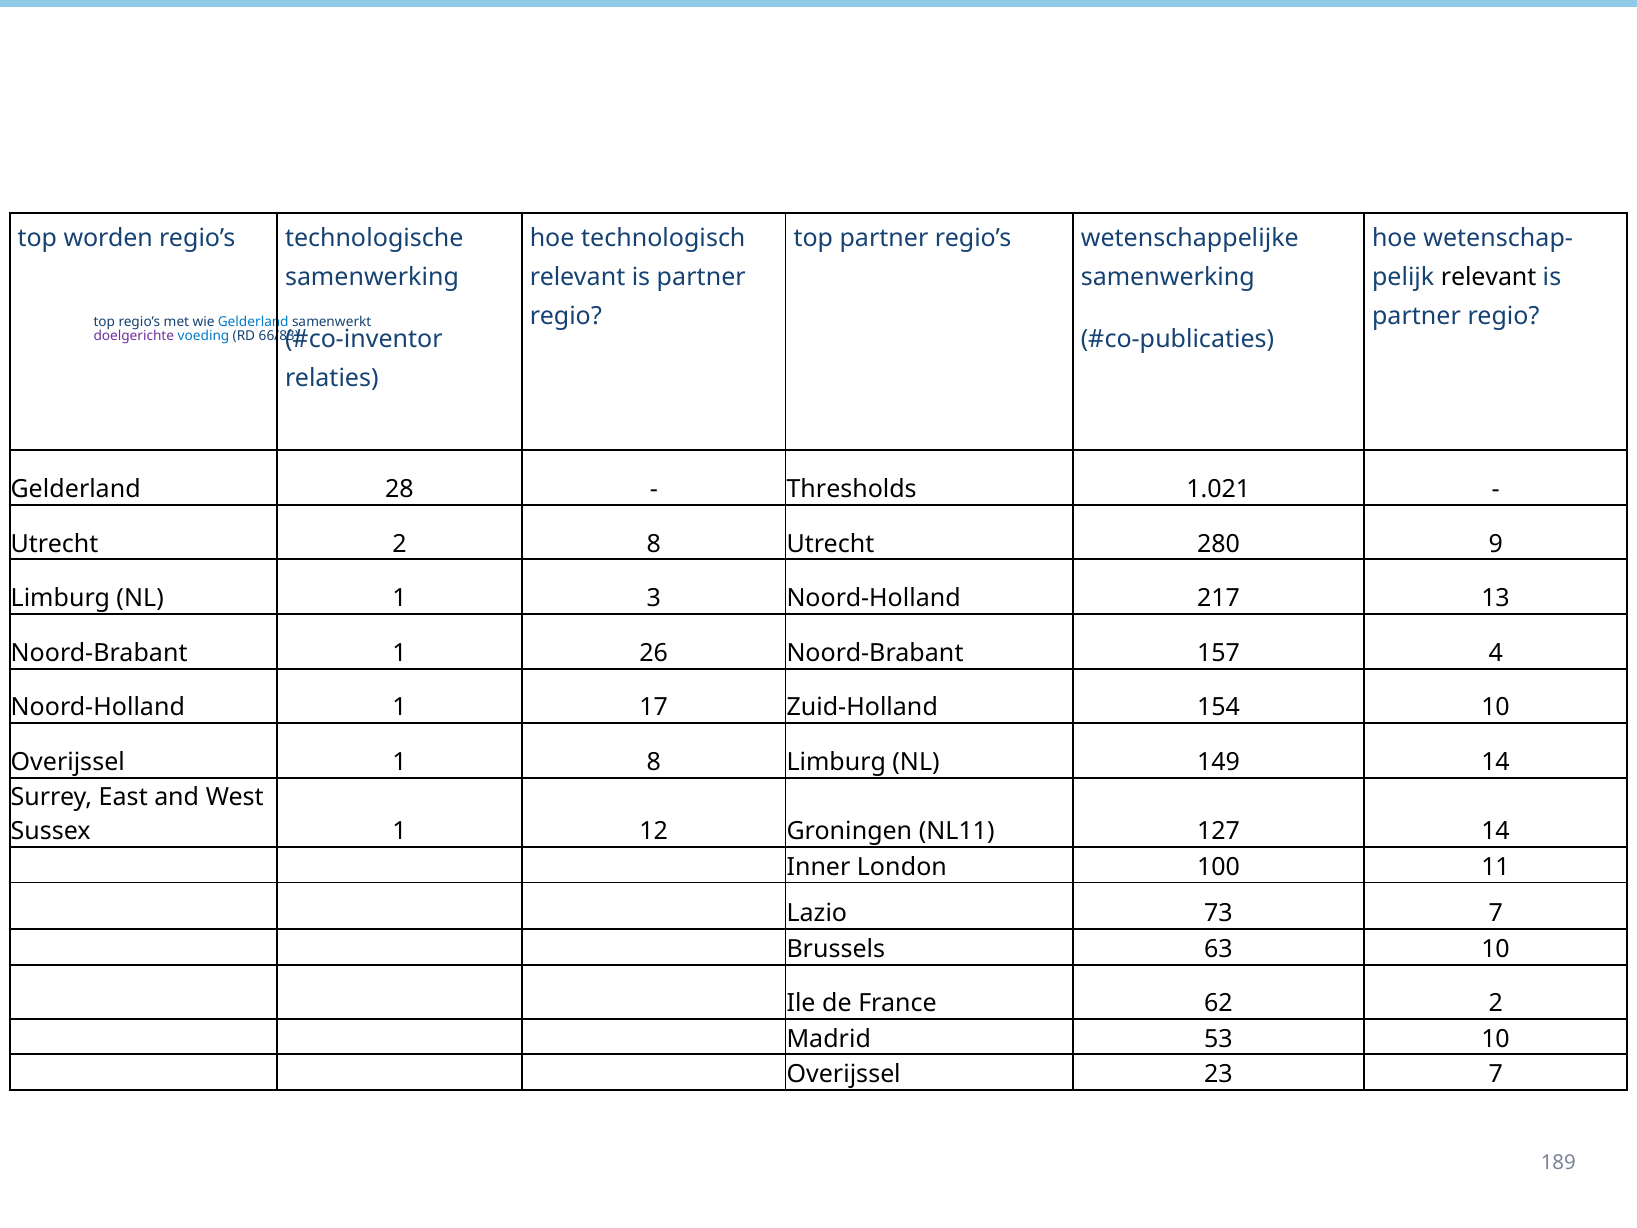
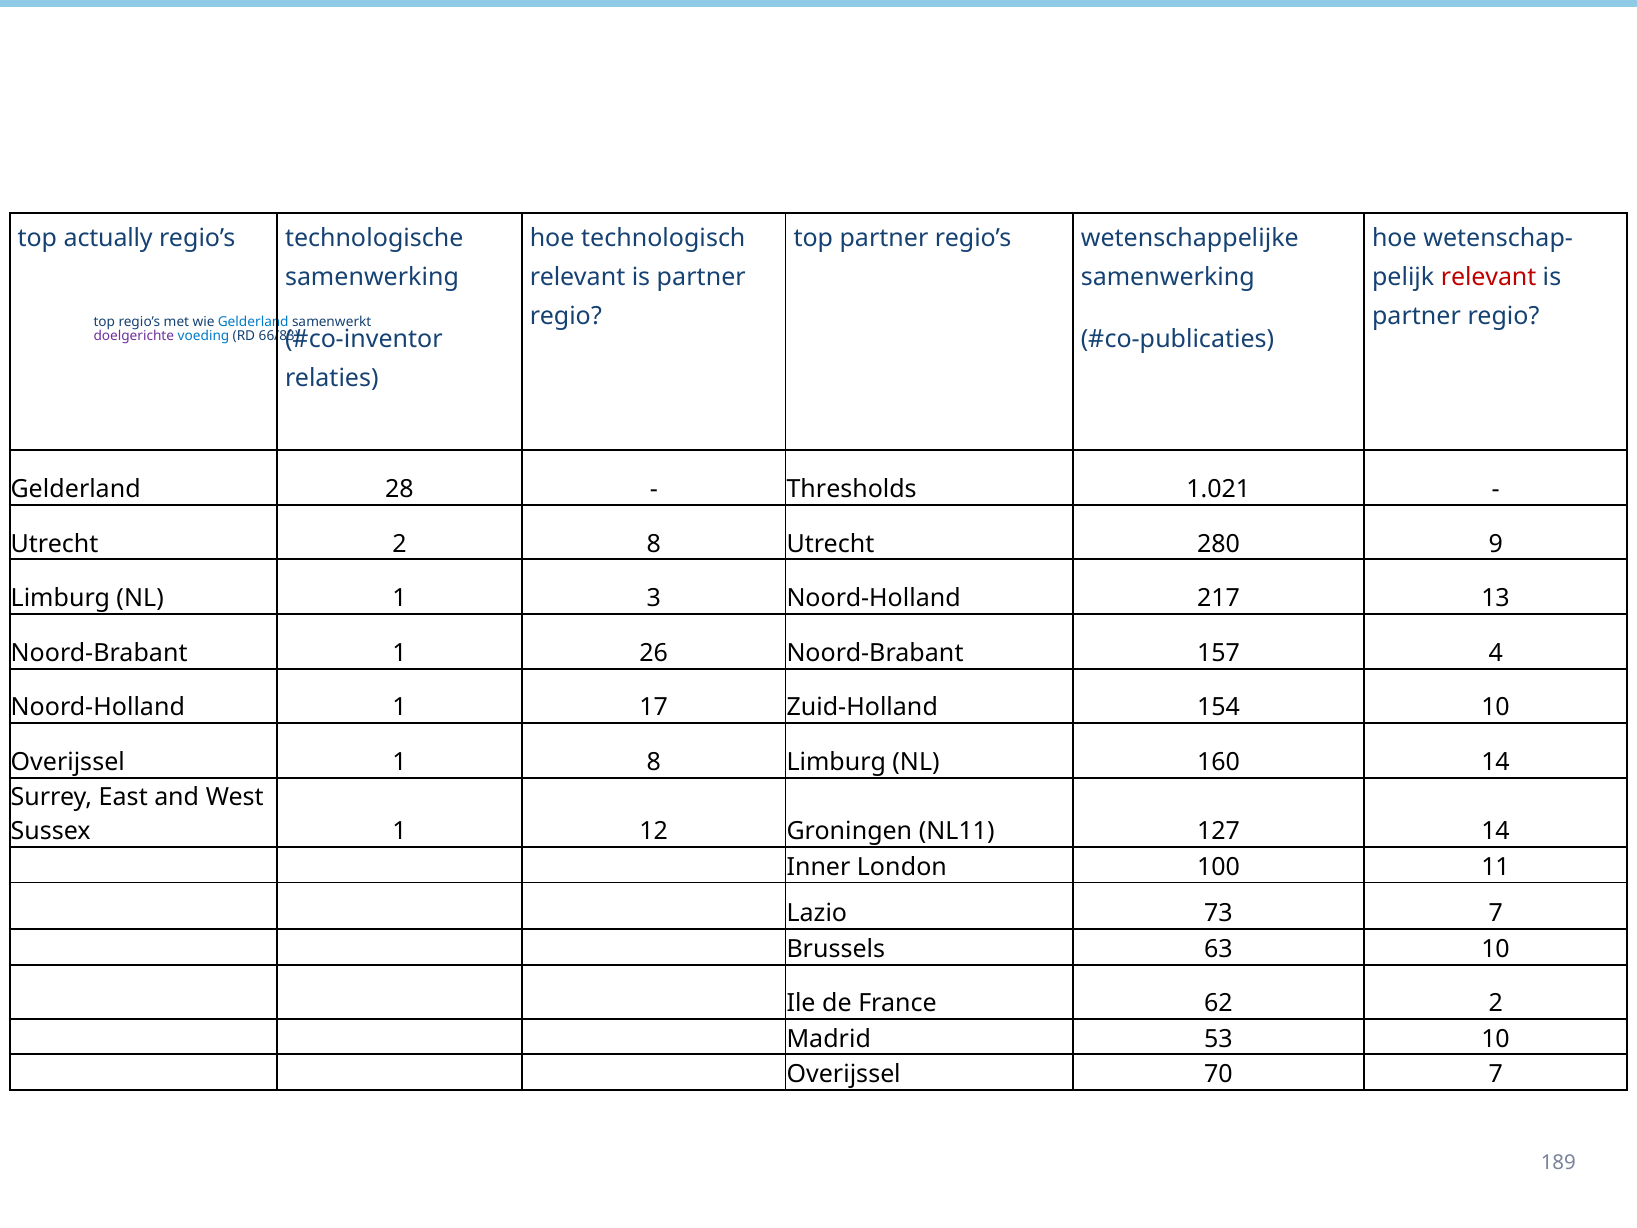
worden: worden -> actually (108, 238)
relevant colour: black -> red (1489, 277)
149: 149 -> 160 (1219, 762)
23: 23 -> 70 (1218, 1074)
